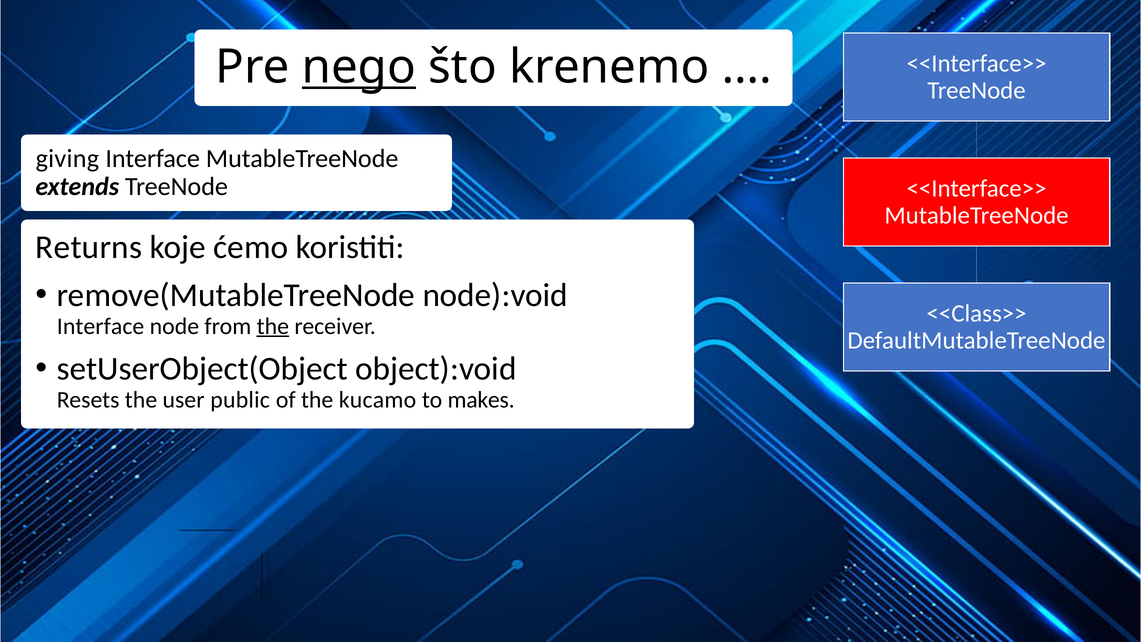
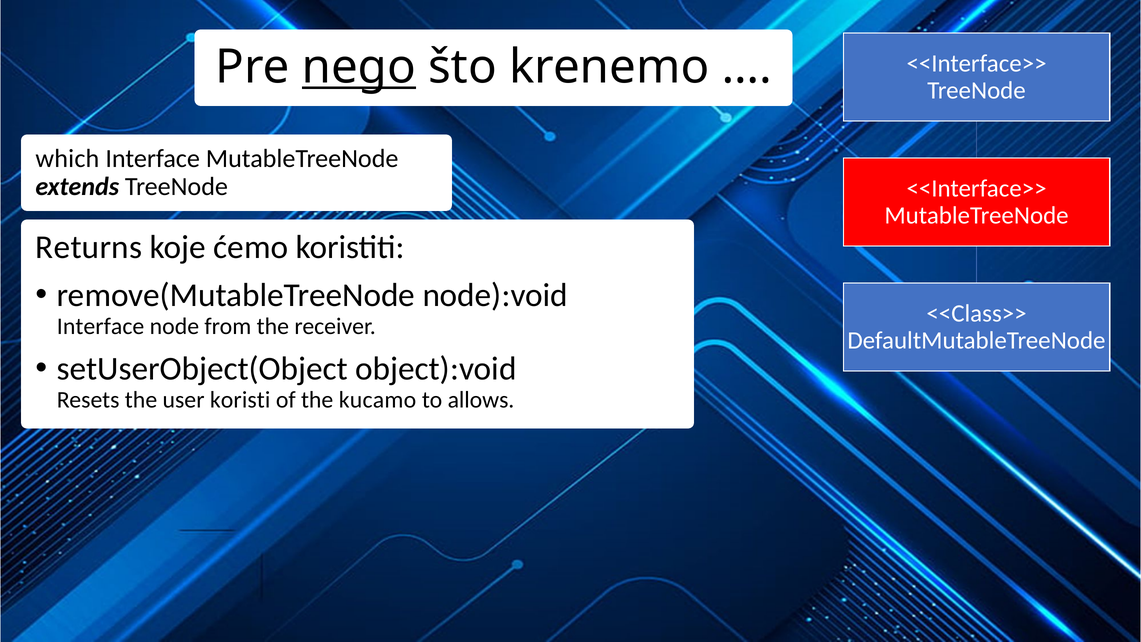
giving: giving -> which (67, 159)
the underline: present -> none (273, 326)
public: public -> koristi (240, 400)
makes: makes -> allows (481, 400)
